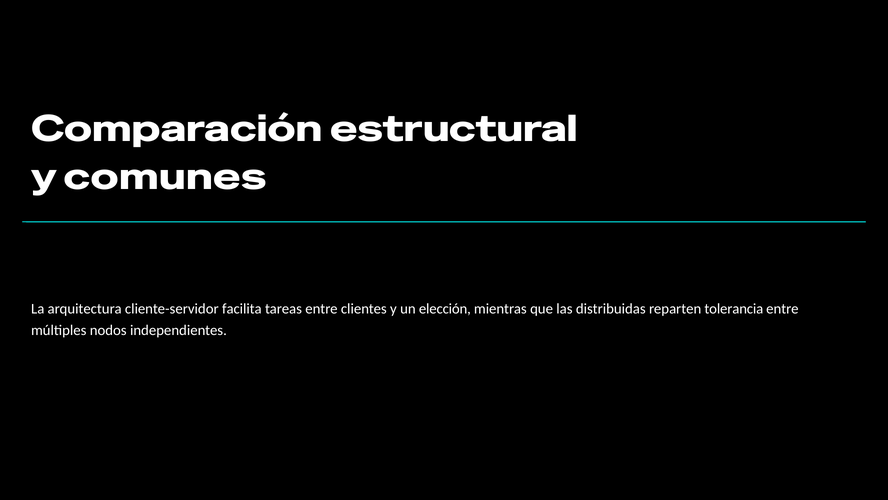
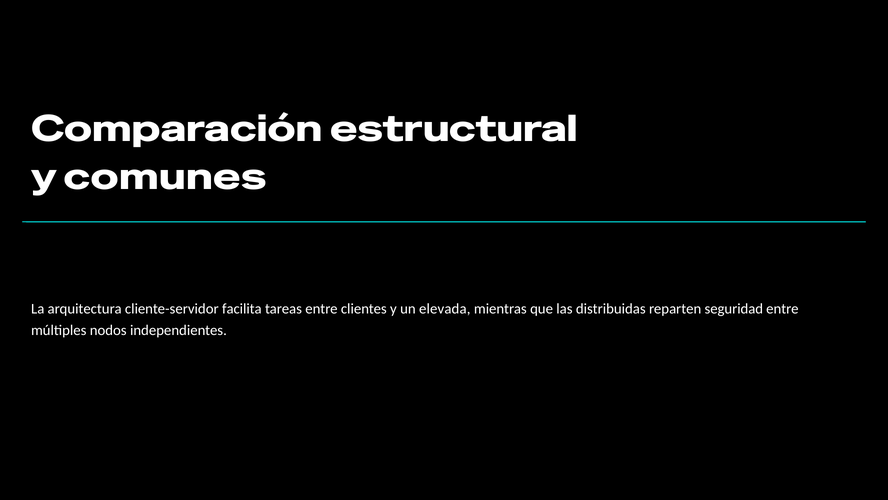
elección: elección -> elevada (445, 308)
tolerancia: tolerancia -> seguridad (734, 308)
